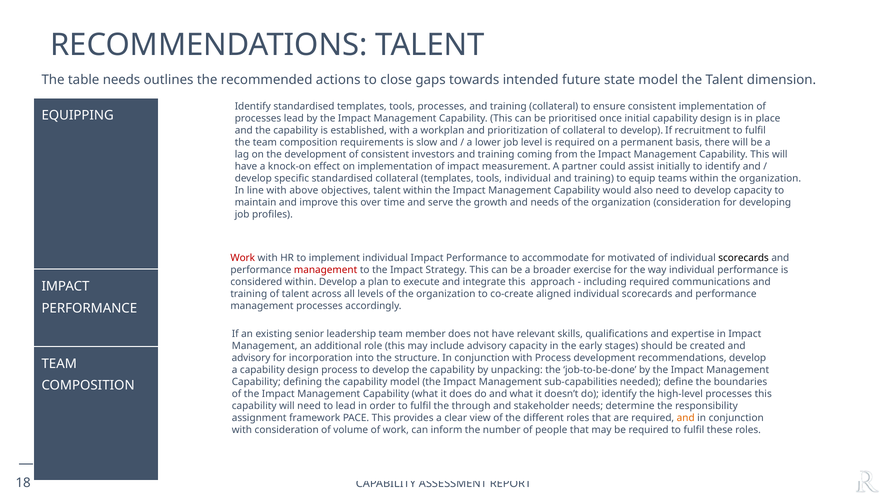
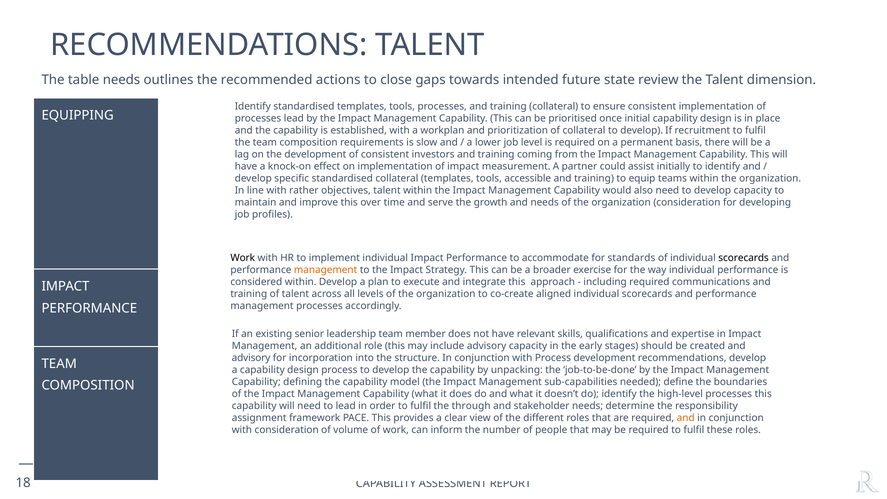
state model: model -> review (658, 80)
tools individual: individual -> accessible (528, 178)
above: above -> rather (304, 190)
Work colour: red -> black (243, 258)
motivated: motivated -> standards (631, 258)
management colour: red -> orange (326, 270)
